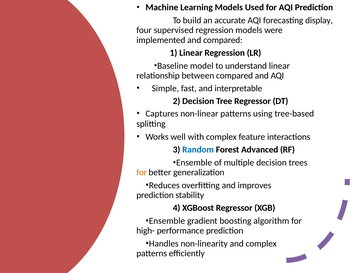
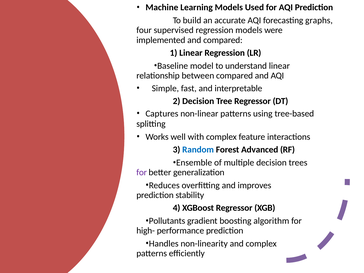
display: display -> graphs (319, 20)
for colour: orange -> purple (142, 172)
Ensemble: Ensemble -> Pollutants (167, 221)
